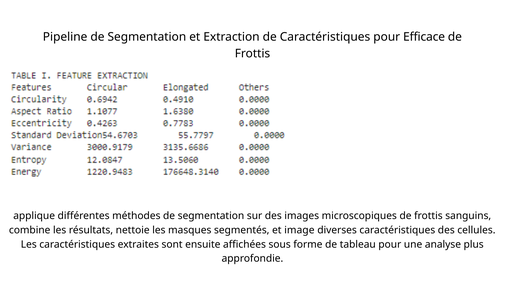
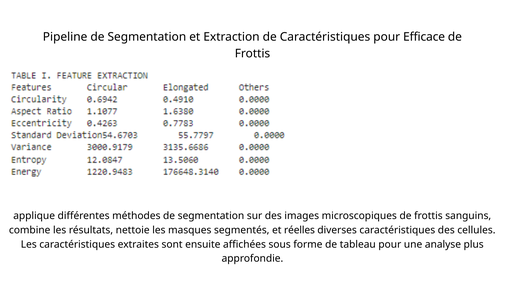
image: image -> réelles (299, 230)
